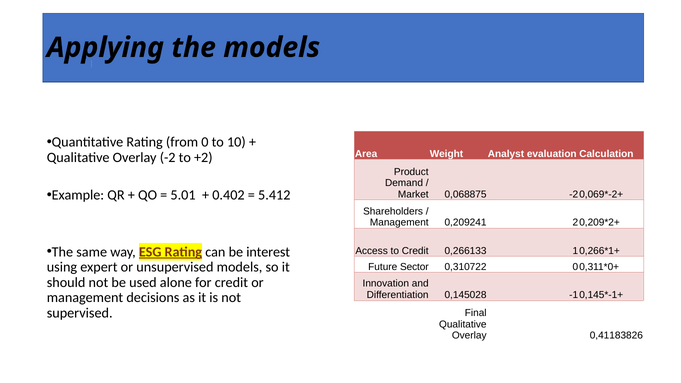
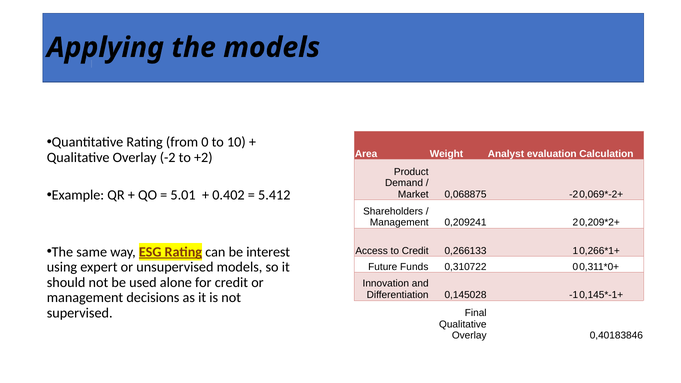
Sector: Sector -> Funds (414, 267)
0,41183826: 0,41183826 -> 0,40183846 (616, 336)
